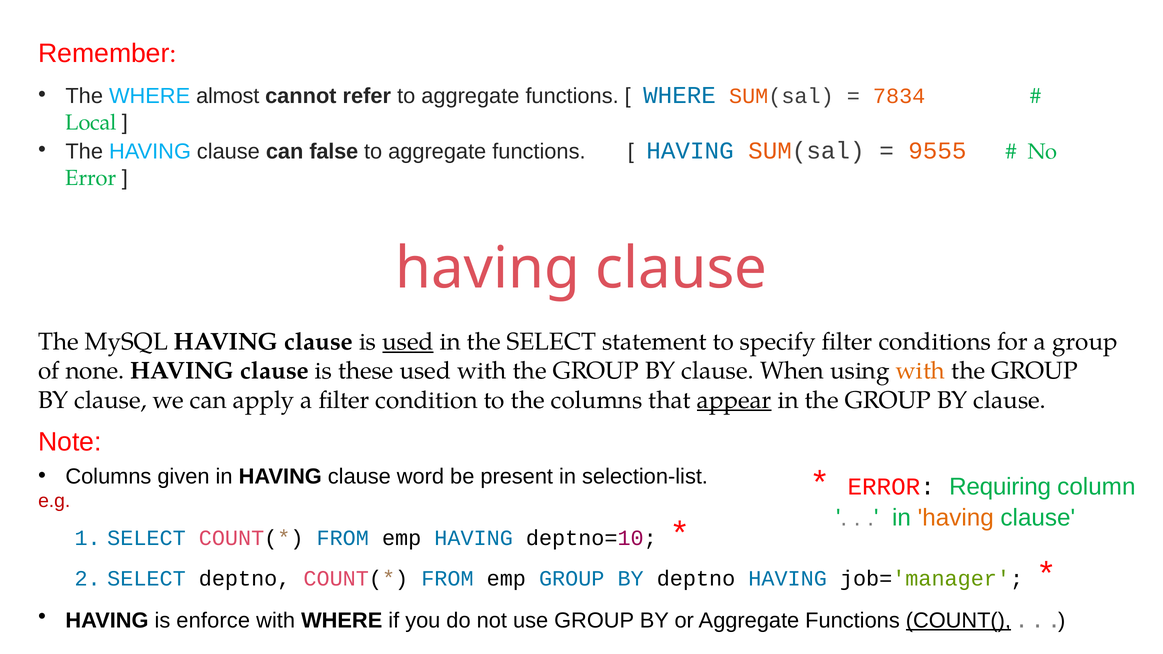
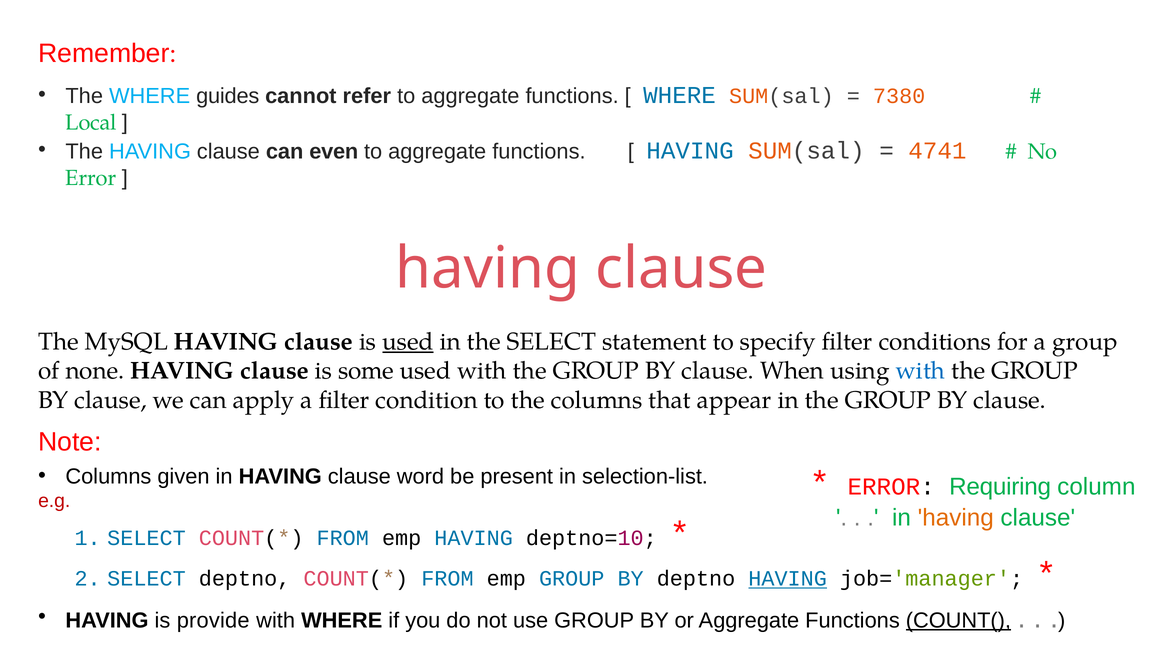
almost: almost -> guides (228, 96)
7834: 7834 -> 7380 (899, 96)
false: false -> even (334, 151)
9555: 9555 -> 4741 (937, 151)
these: these -> some (366, 371)
with colour: orange -> blue (920, 371)
appear underline: present -> none (734, 400)
HAVING underline: none -> present (788, 579)
enforce: enforce -> provide (213, 621)
